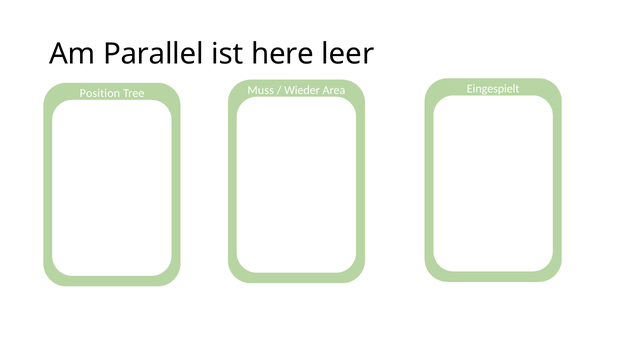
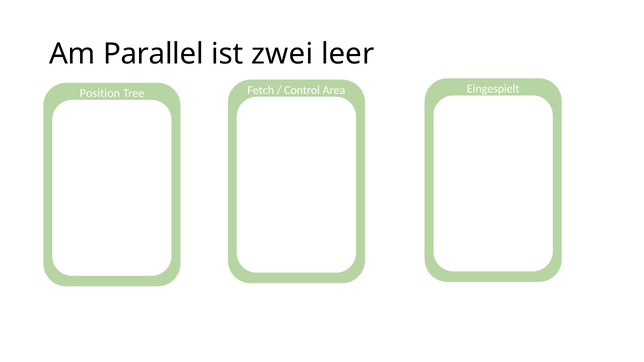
here: here -> zwei (282, 54)
Muss: Muss -> Fetch (261, 90)
Wieder: Wieder -> Control (302, 90)
